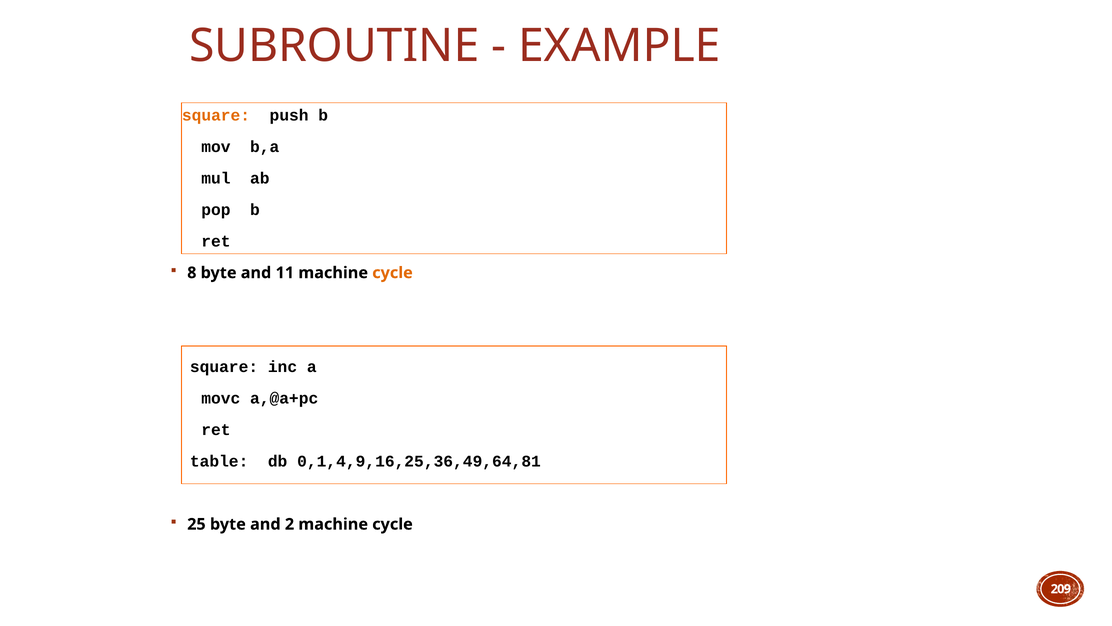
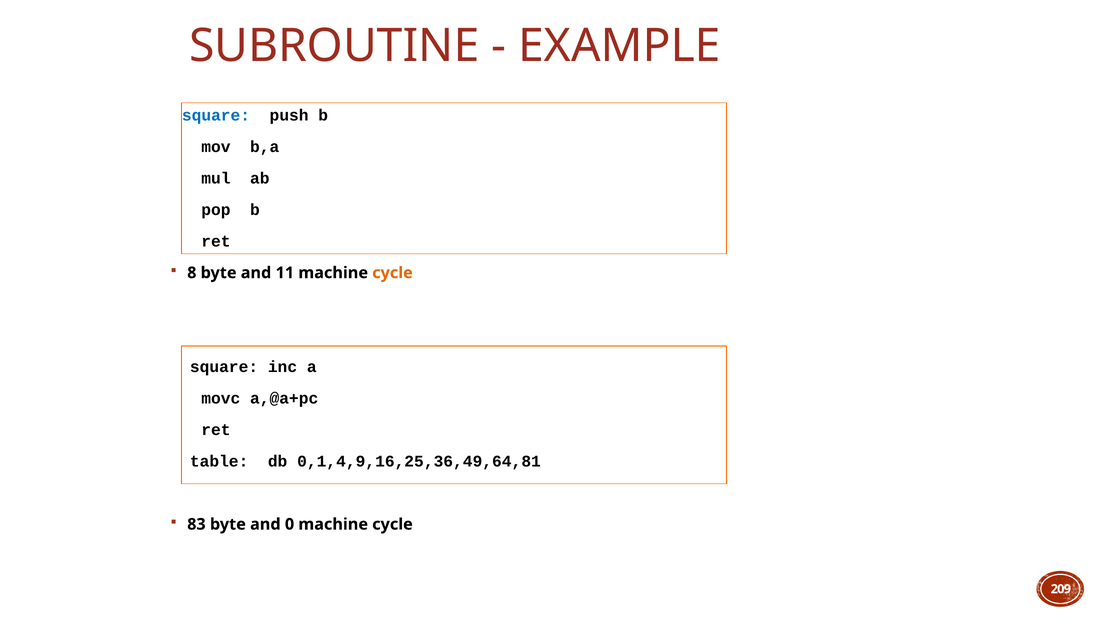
square colour: orange -> blue (216, 115)
25: 25 -> 83 (196, 524)
2: 2 -> 0 (290, 524)
